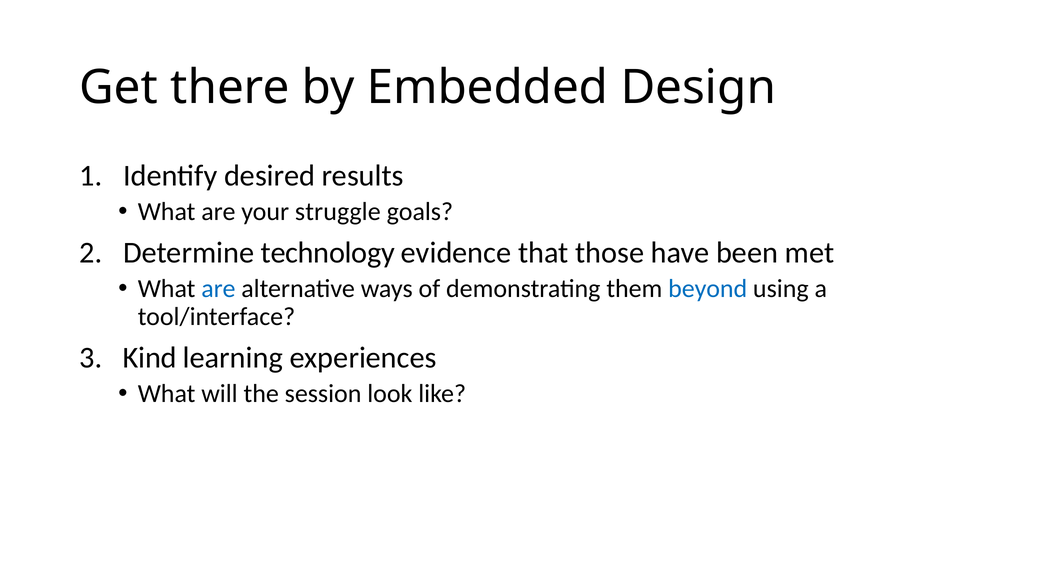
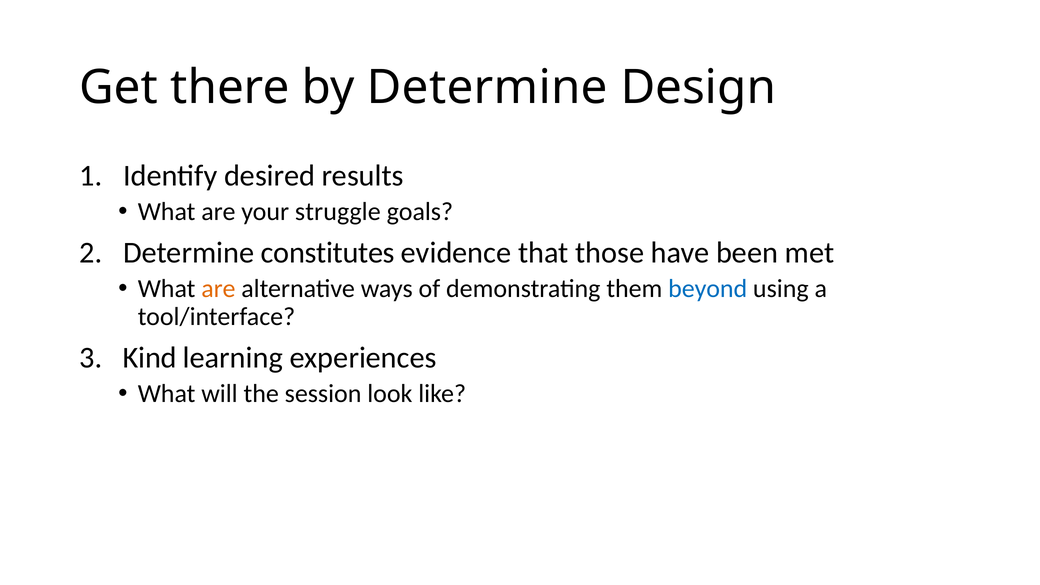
by Embedded: Embedded -> Determine (487, 87)
technology: technology -> constitutes (328, 253)
are colour: blue -> orange (218, 289)
